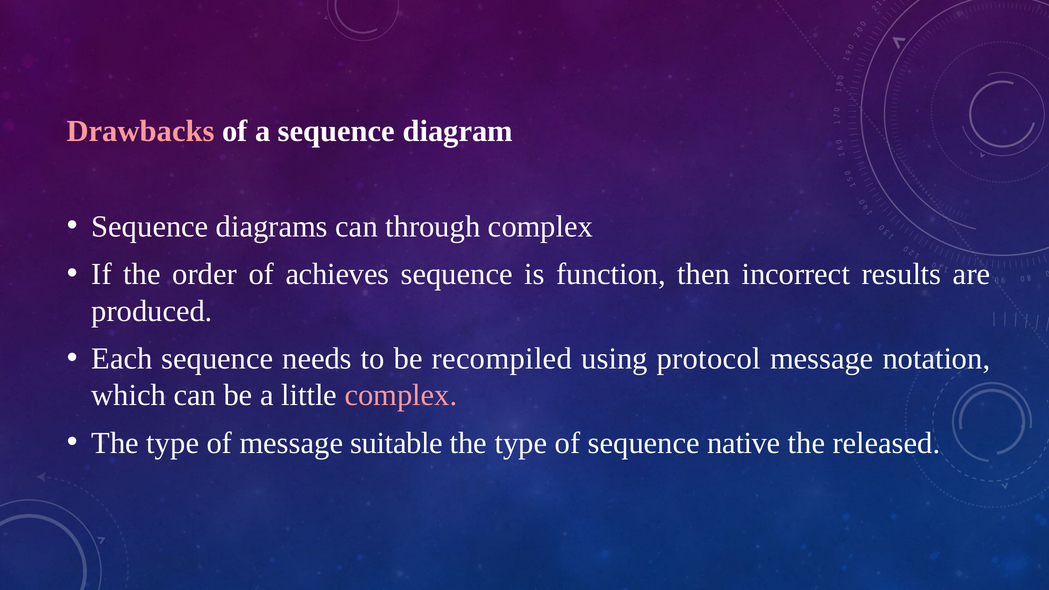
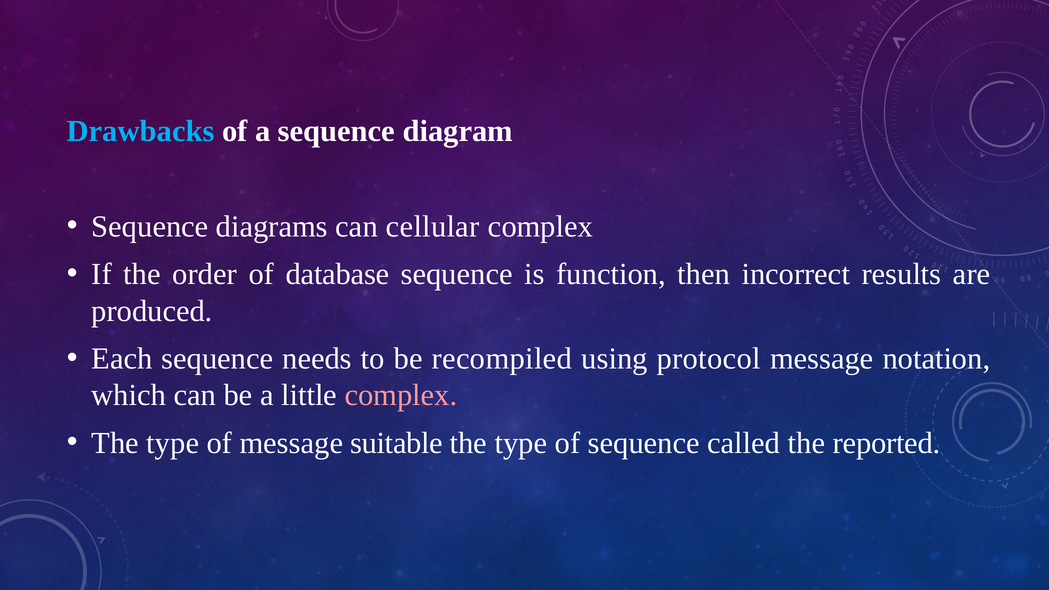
Drawbacks colour: pink -> light blue (141, 131)
through: through -> cellular (433, 227)
achieves: achieves -> database (337, 274)
native: native -> called (744, 443)
released: released -> reported (887, 443)
